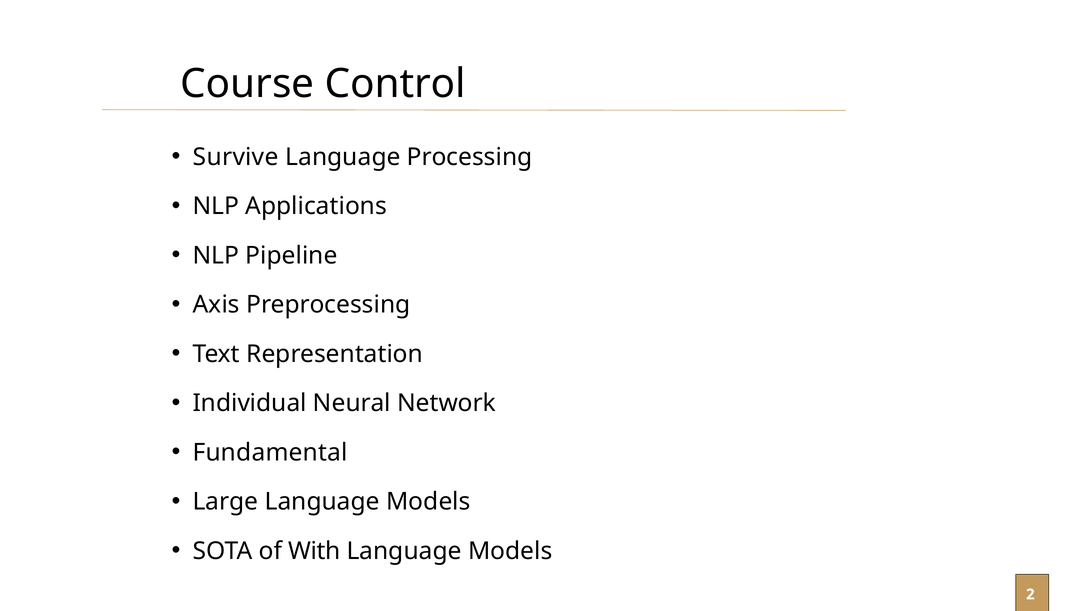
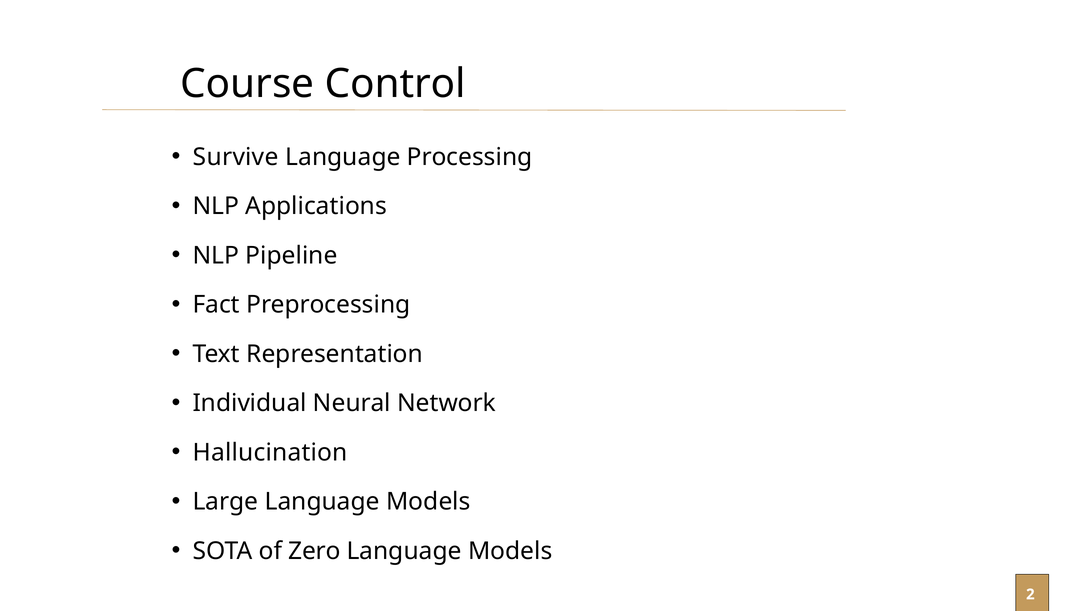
Axis: Axis -> Fact (216, 305)
Fundamental: Fundamental -> Hallucination (270, 453)
With: With -> Zero (314, 551)
